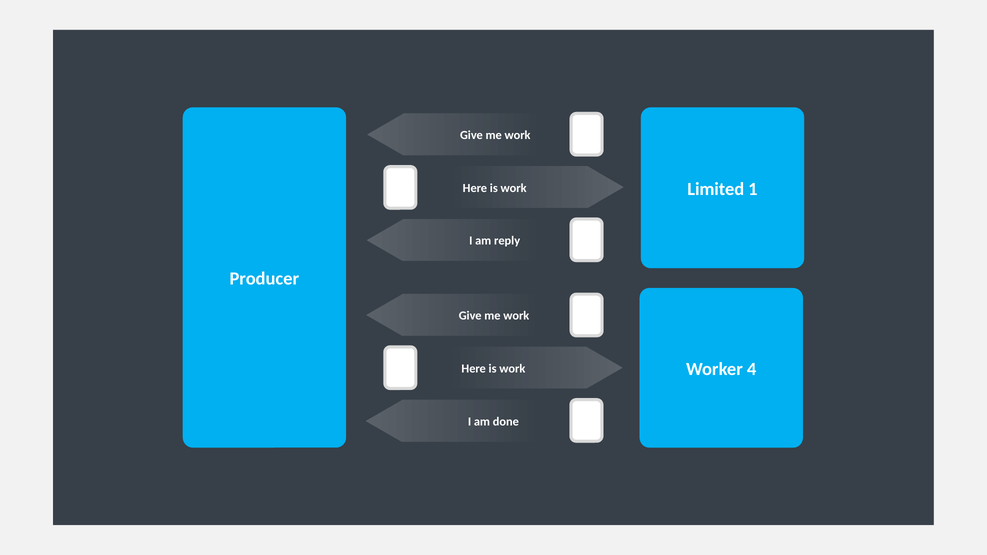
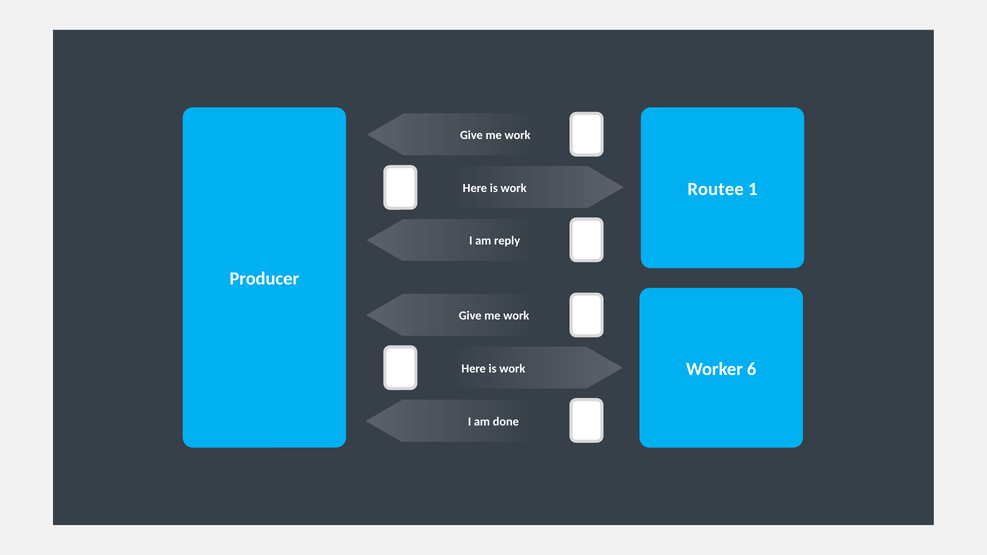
Limited: Limited -> Routee (716, 189)
4: 4 -> 6 (752, 369)
